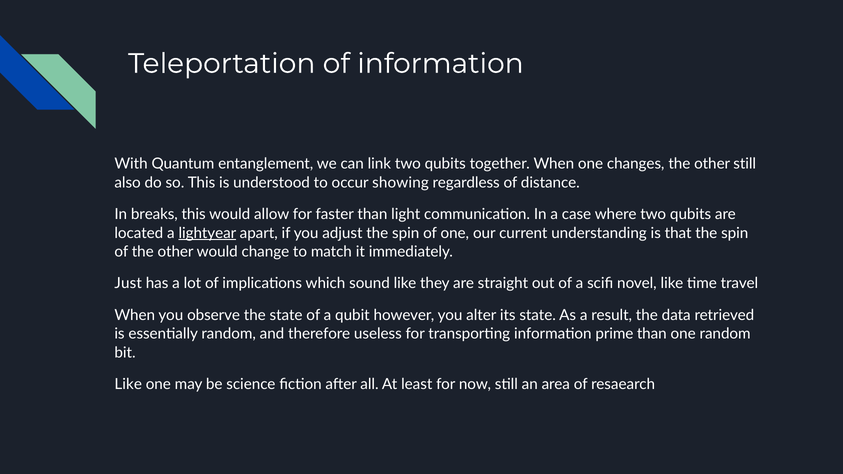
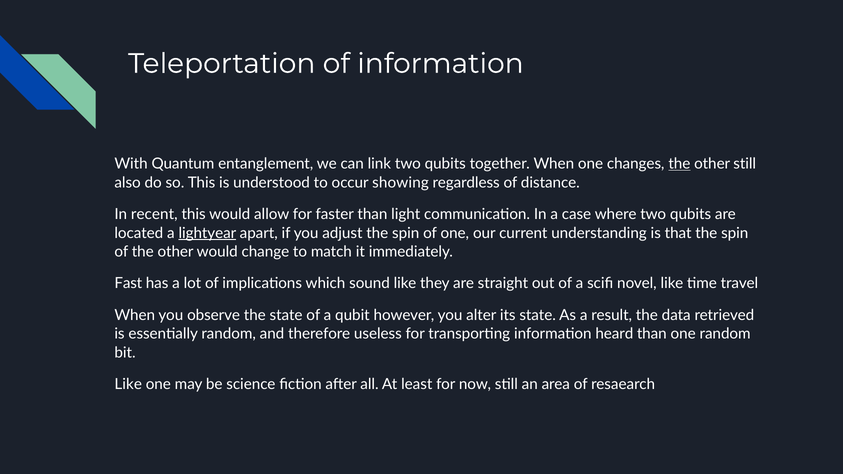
the underline: none -> present (679, 164)
breaks: breaks -> recent (154, 214)
Just: Just -> Fast (128, 284)
prime: prime -> heard (614, 334)
